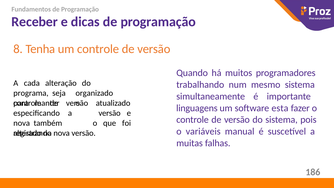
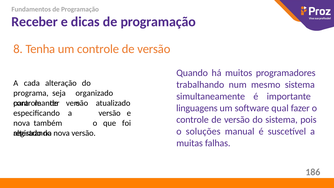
esta: esta -> qual (280, 108)
variáveis: variáveis -> soluções (203, 131)
